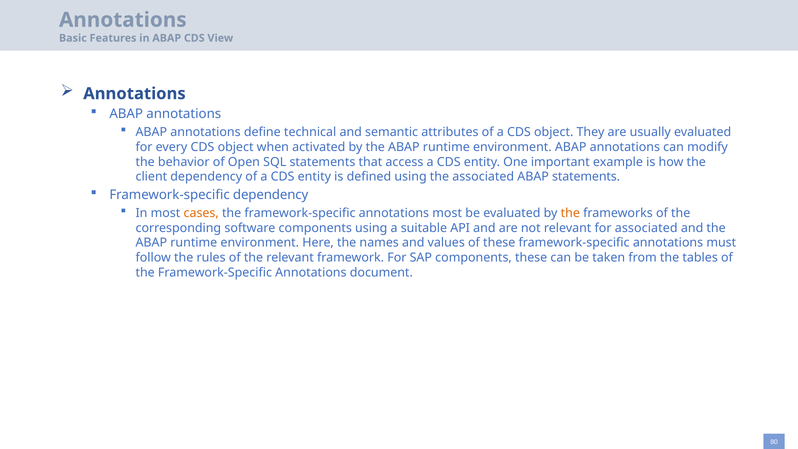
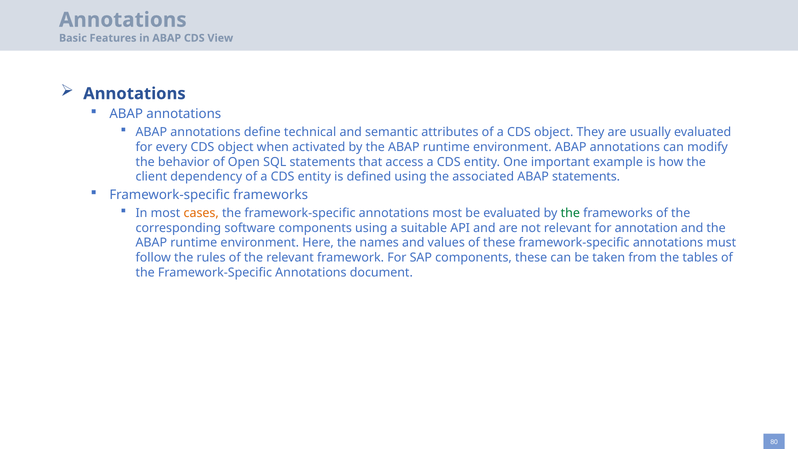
Framework-specific dependency: dependency -> frameworks (271, 195)
the colour: orange -> green (570, 213)
for associated: associated -> annotation (646, 228)
